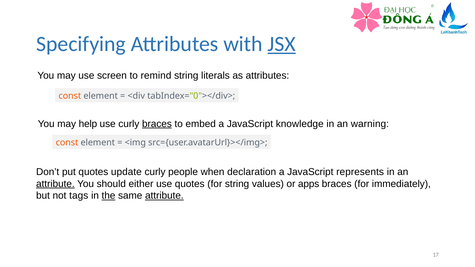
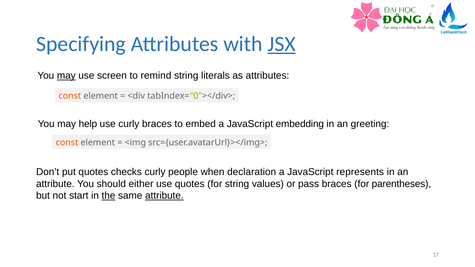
may underline: none -> present (66, 76)
braces underline: present -> none (157, 124)
knowledge: knowledge -> embedding (300, 124)
warning: warning -> greeting (370, 124)
update: update -> checks (126, 172)
attribute underline: present -> none (55, 184)
apps: apps -> pass (309, 184)
immediately: immediately -> parentheses (401, 184)
tags: tags -> start (79, 196)
